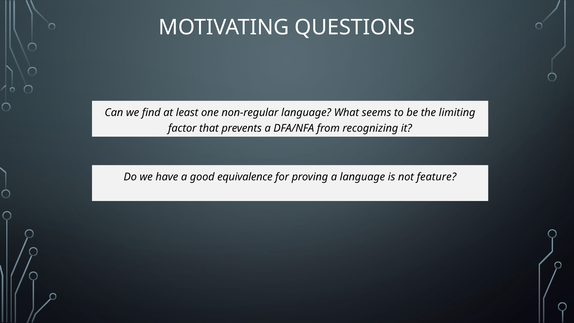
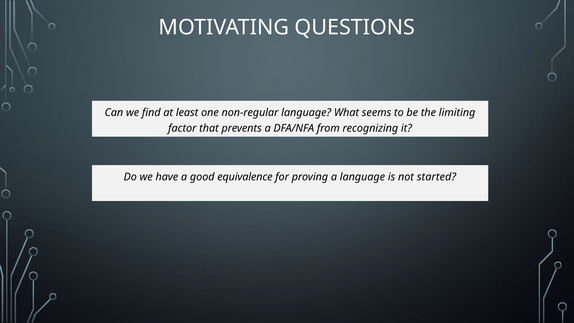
feature: feature -> started (436, 177)
